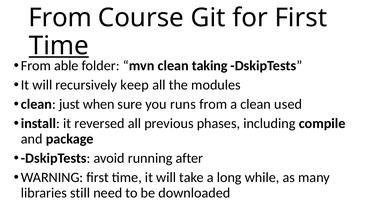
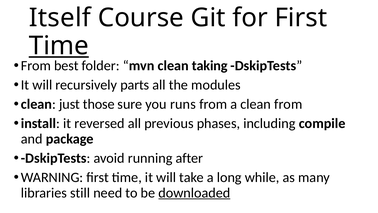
From: From -> Itself (60, 18)
able: able -> best (66, 66)
keep: keep -> parts (135, 85)
when: when -> those (99, 104)
clean used: used -> from (288, 104)
downloaded underline: none -> present (194, 192)
